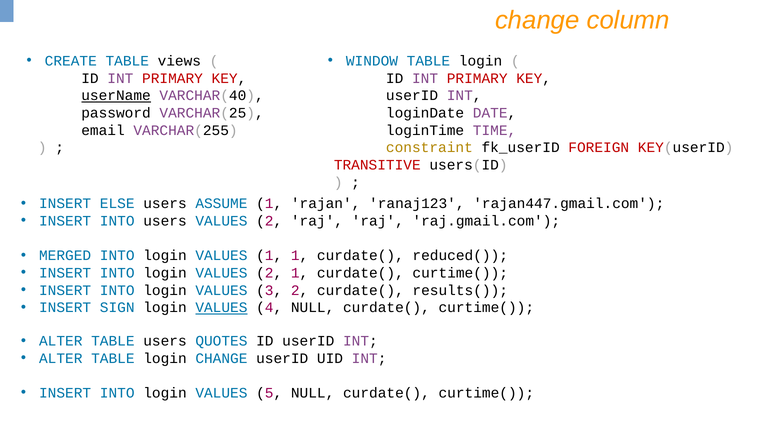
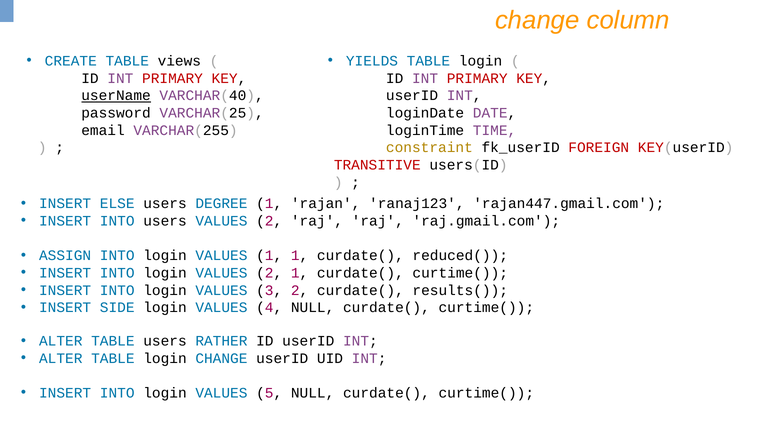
WINDOW: WINDOW -> YIELDS (372, 61)
ASSUME: ASSUME -> DEGREE (221, 204)
MERGED: MERGED -> ASSIGN (65, 256)
SIGN: SIGN -> SIDE (117, 308)
VALUES underline: present -> none (221, 308)
QUOTES: QUOTES -> RATHER (221, 341)
